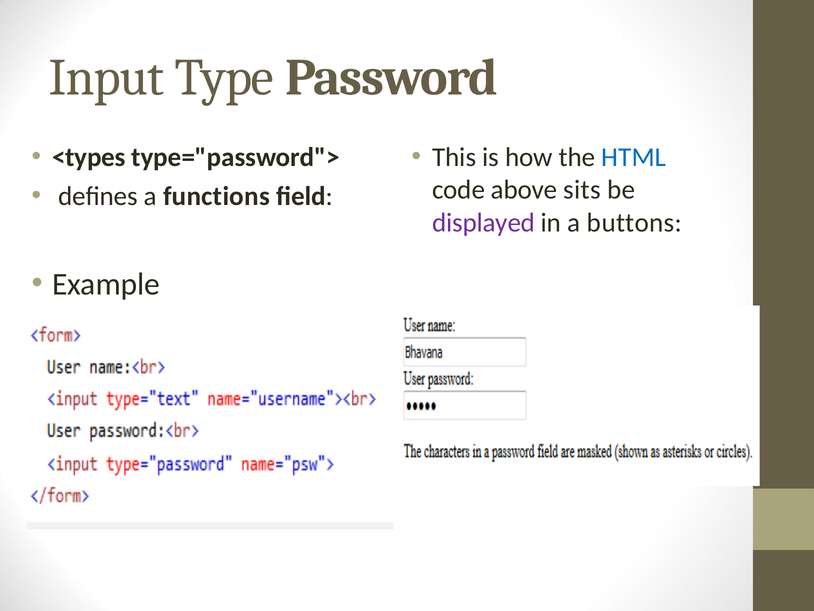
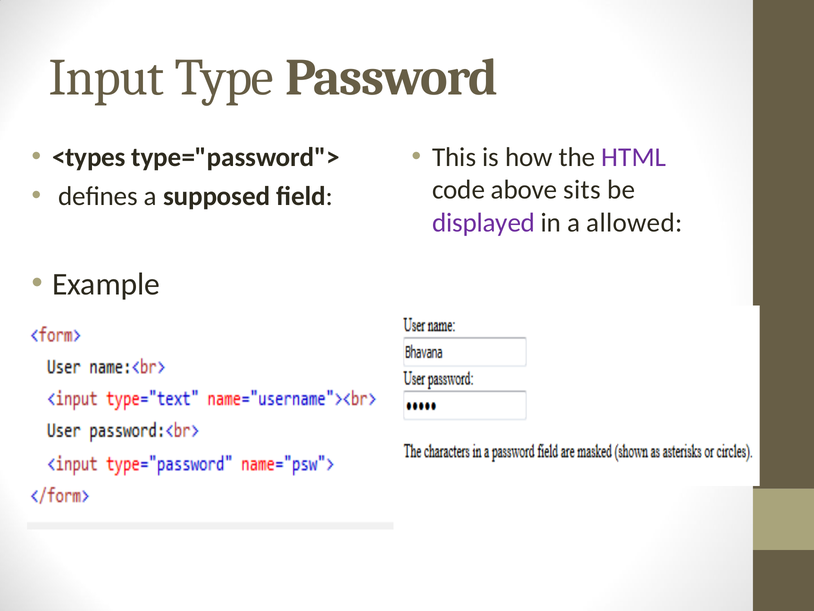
HTML colour: blue -> purple (634, 157)
functions: functions -> supposed (217, 196)
buttons: buttons -> allowed (634, 222)
